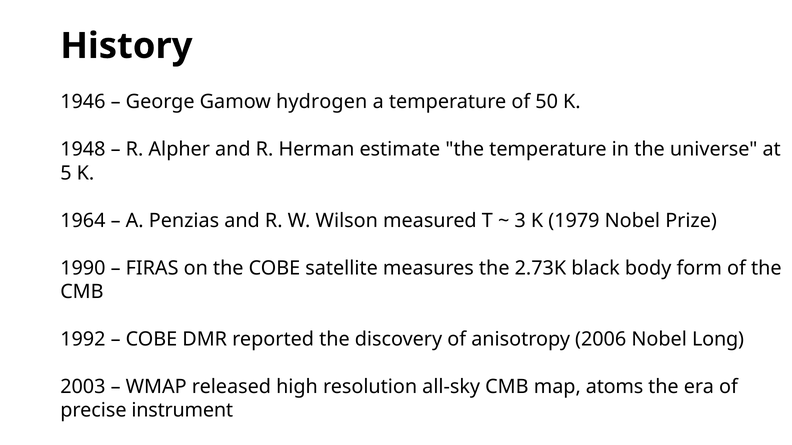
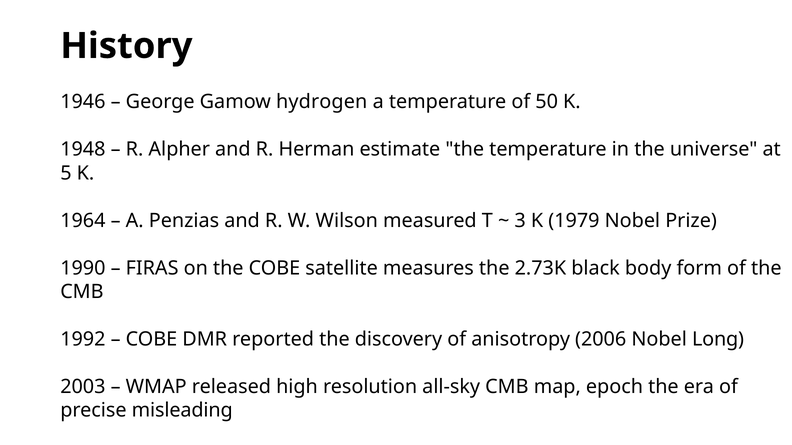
atoms: atoms -> epoch (614, 387)
instrument: instrument -> misleading (182, 411)
